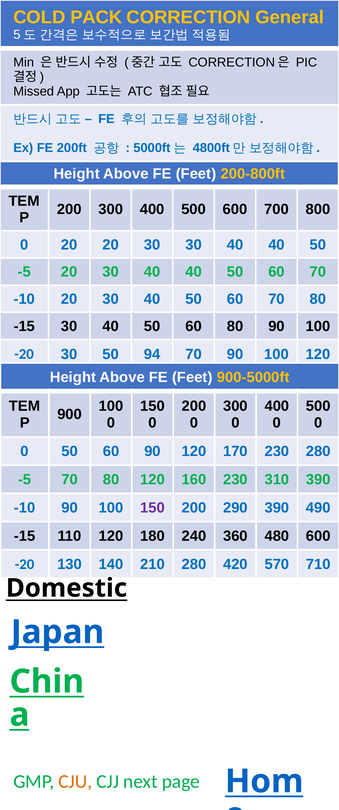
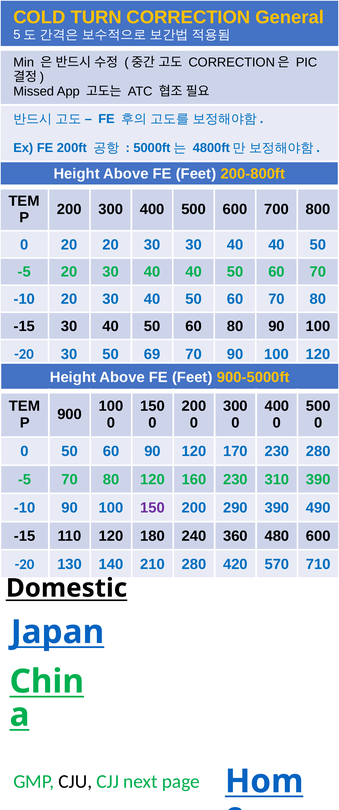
PACK: PACK -> TURN (96, 17)
94: 94 -> 69 (152, 355)
CJU colour: orange -> black (75, 783)
